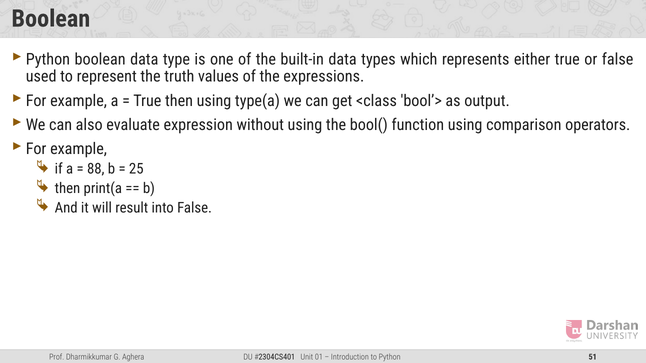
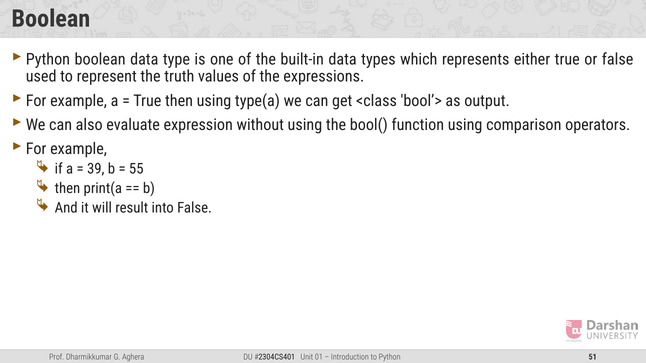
88: 88 -> 39 (96, 169)
25: 25 -> 55 (136, 169)
